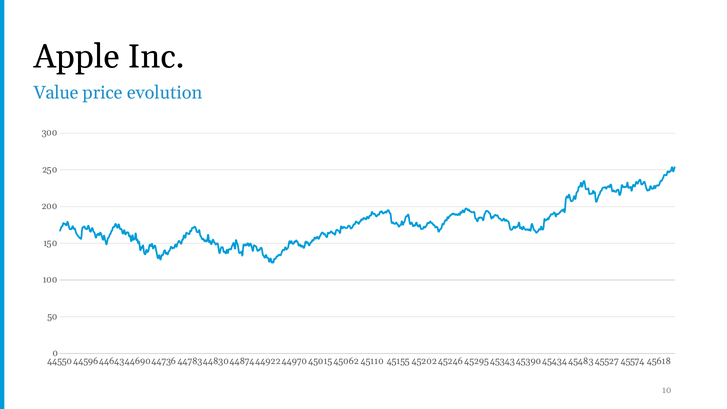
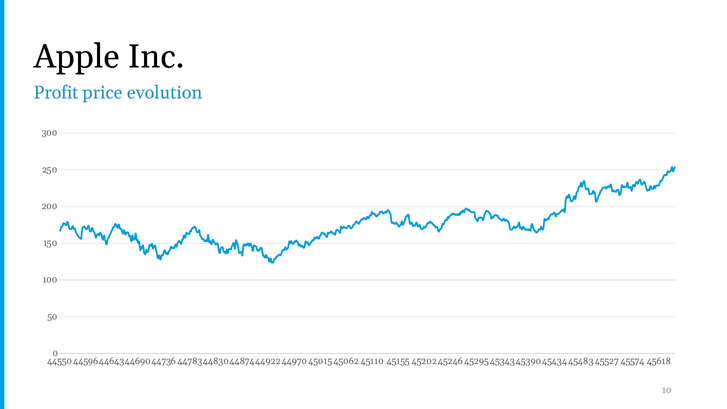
Value: Value -> Profit (56, 93)
